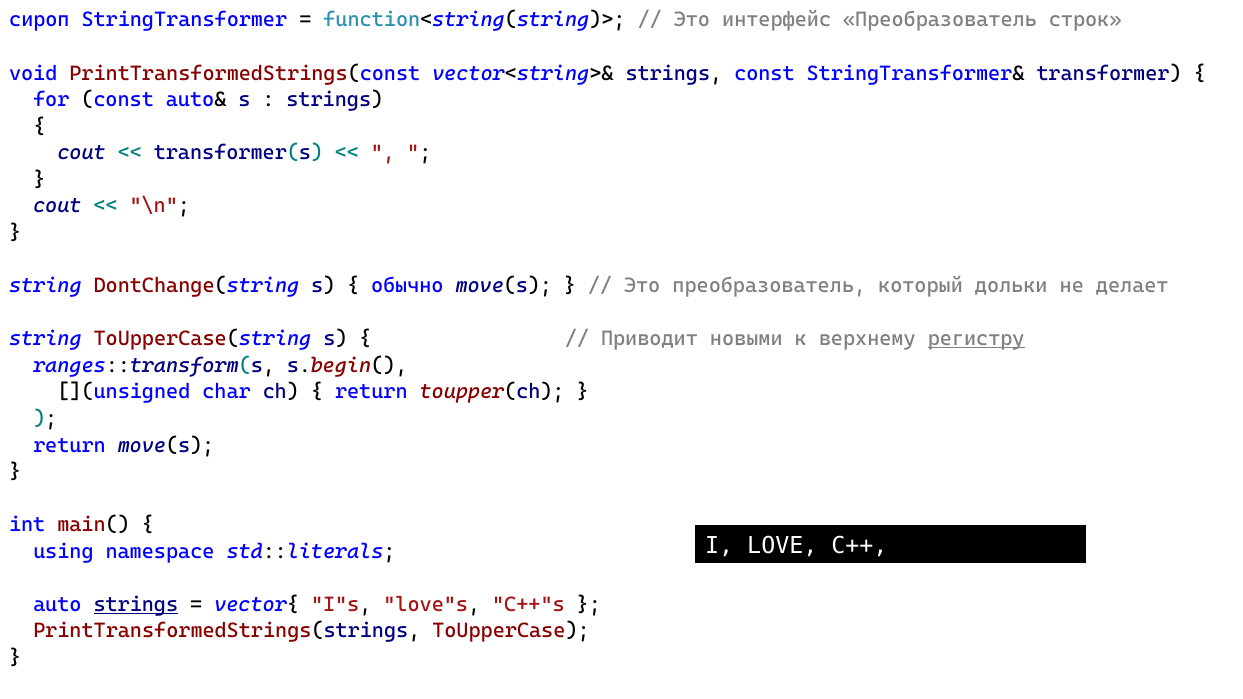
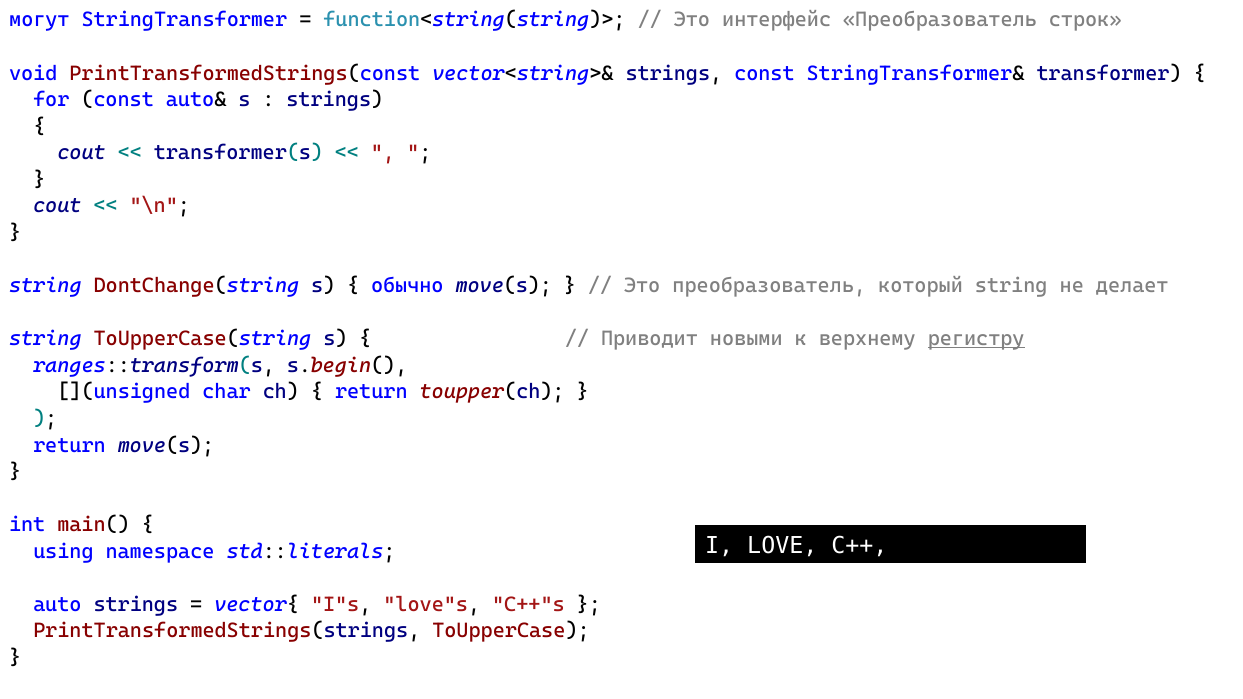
сироп: сироп -> могут (39, 20)
который дольки: дольки -> string (1011, 286)
strings underline: present -> none (136, 605)
